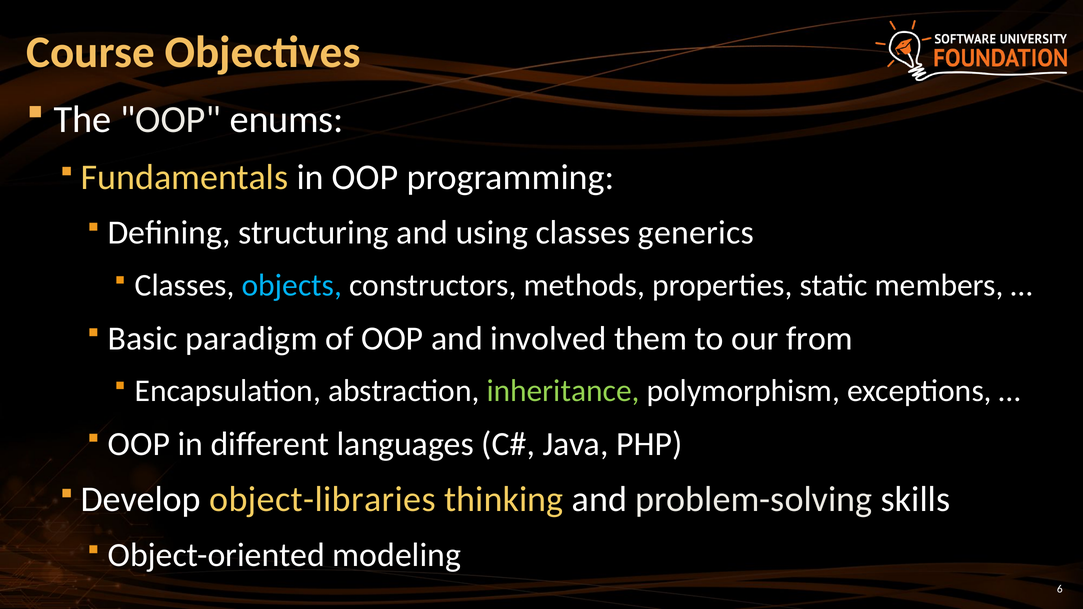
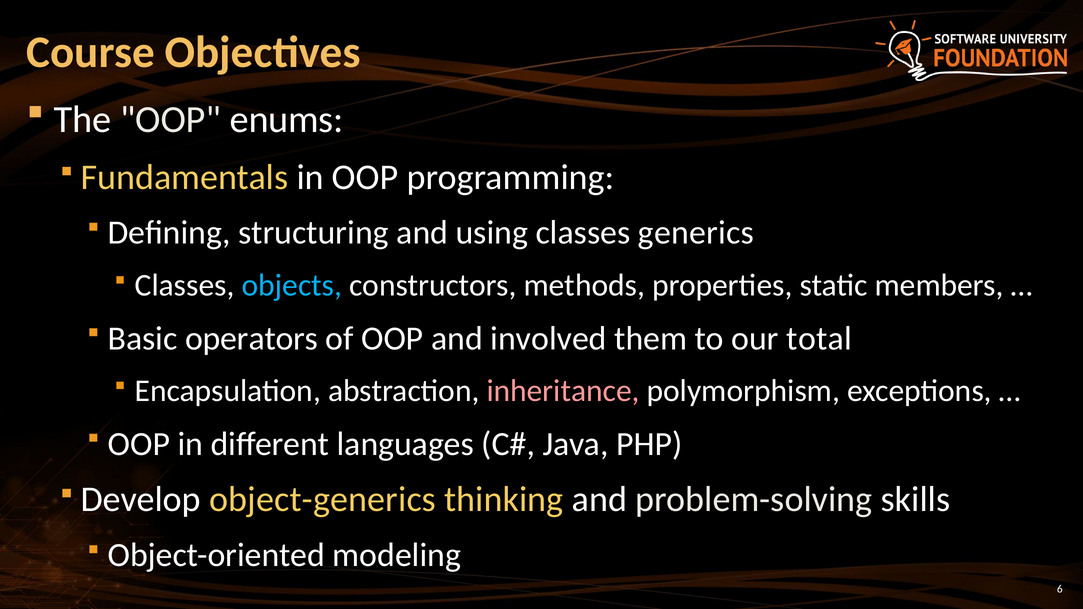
paradigm: paradigm -> operators (252, 339)
from: from -> total (819, 339)
inheritance colour: light green -> pink (563, 391)
object-libraries: object-libraries -> object-generics (323, 500)
